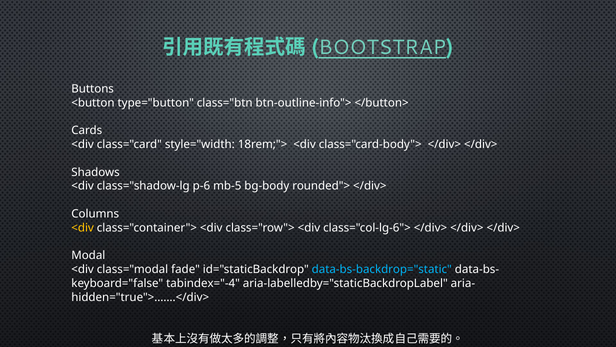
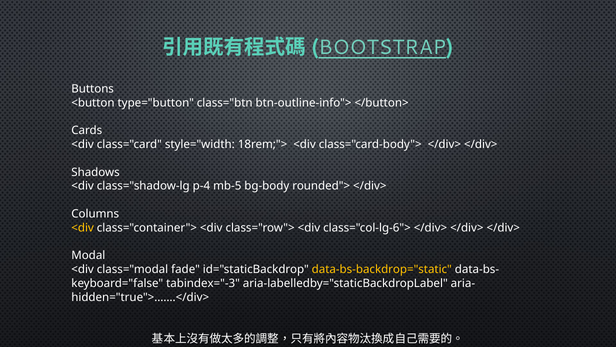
p-6: p-6 -> p-4 (201, 186)
data-bs-backdrop="static colour: light blue -> yellow (382, 269)
tabindex="-4: tabindex="-4 -> tabindex="-3 (203, 283)
